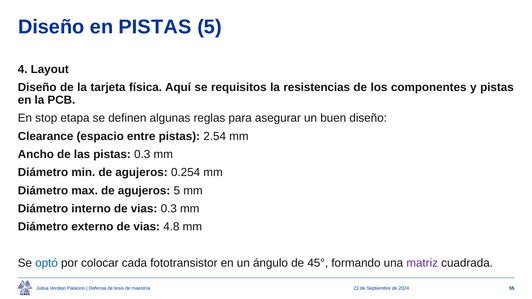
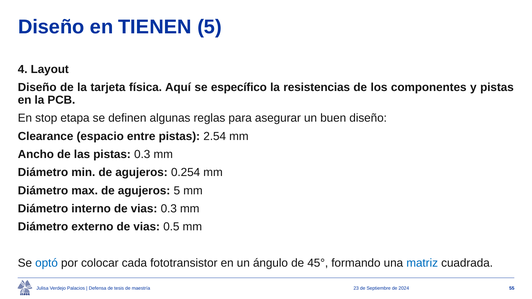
en PISTAS: PISTAS -> TIENEN (155, 27)
requisitos: requisitos -> específico (239, 88)
4.8: 4.8 -> 0.5 (171, 227)
matriz colour: purple -> blue (422, 263)
